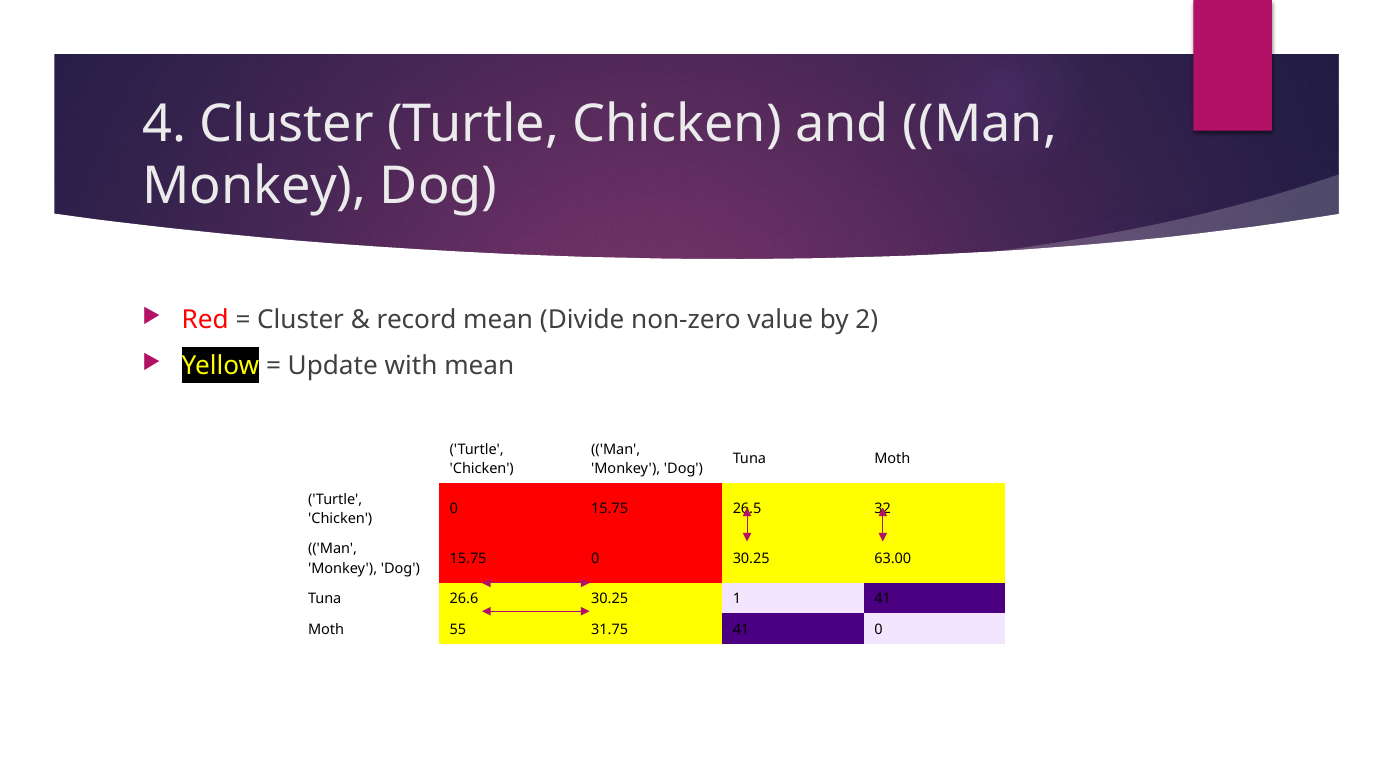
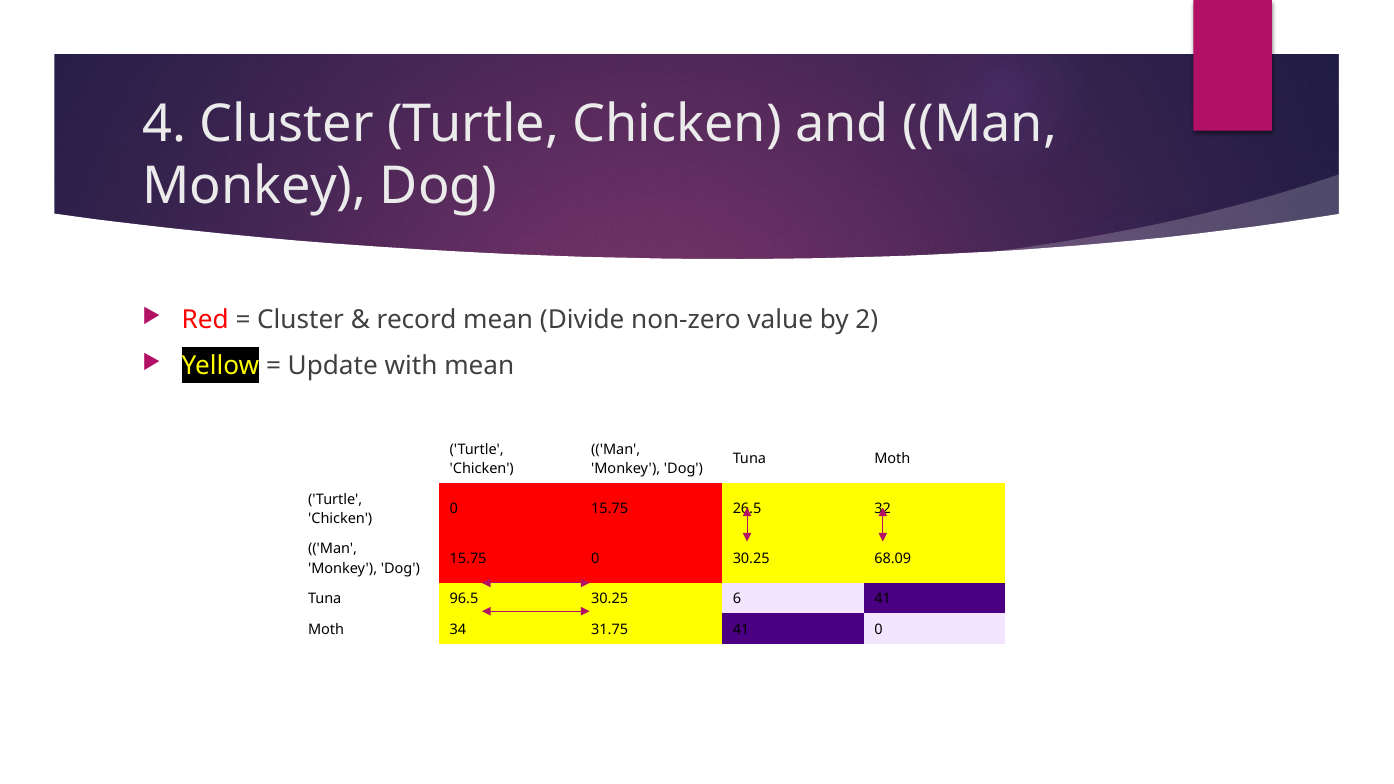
63.00: 63.00 -> 68.09 (893, 559)
26.6: 26.6 -> 96.5 (464, 599)
1: 1 -> 6 (737, 599)
55: 55 -> 34 (458, 629)
